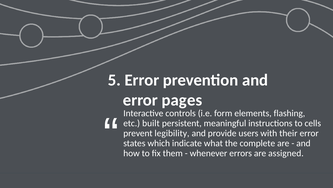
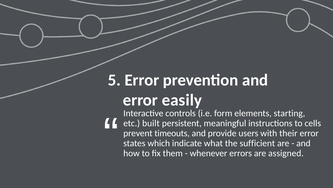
pages: pages -> easily (182, 100)
flashing: flashing -> starting (289, 113)
legibility: legibility -> timeouts (172, 133)
complete: complete -> sufficient (257, 143)
